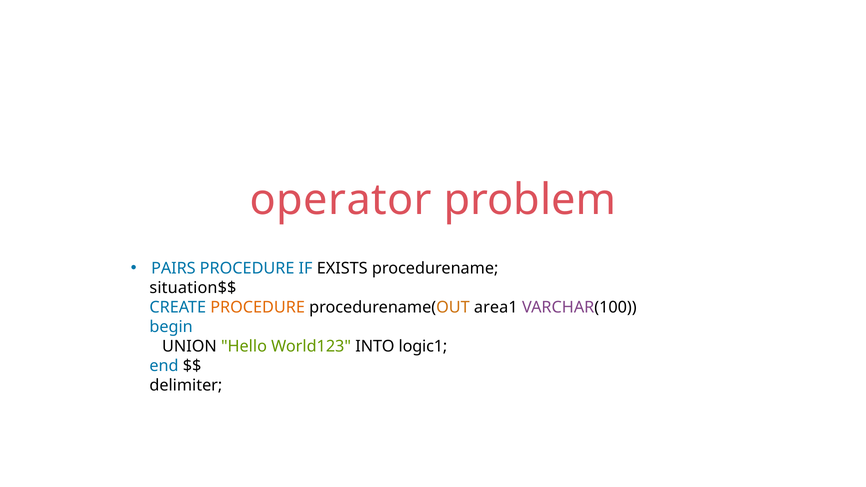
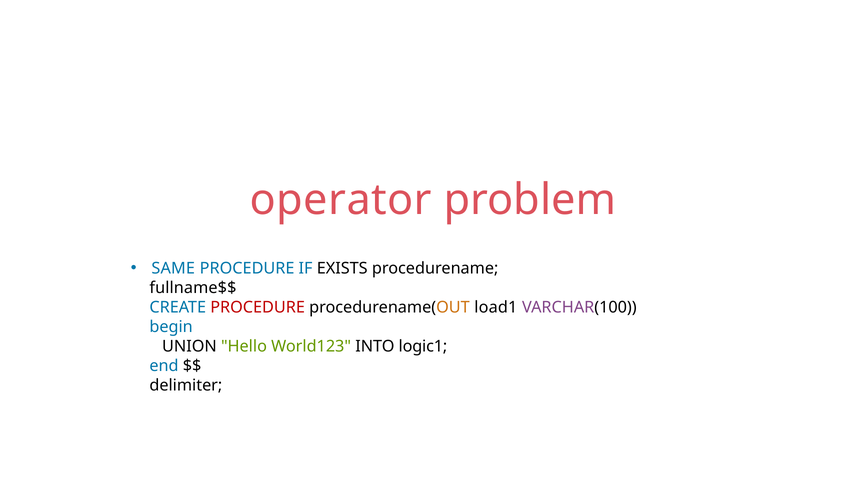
PAIRS: PAIRS -> SAME (173, 268)
situation$$: situation$$ -> fullname$$ (193, 288)
PROCEDURE colour: orange -> red (258, 307)
area1: area1 -> load1 (496, 307)
